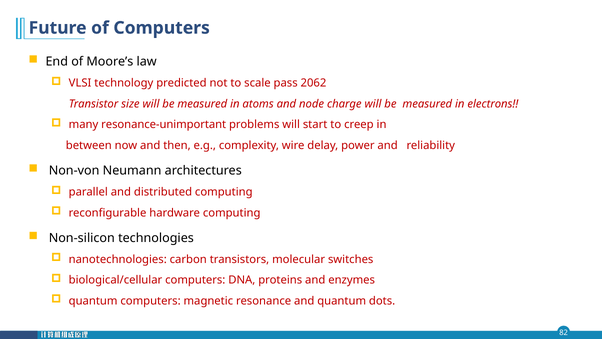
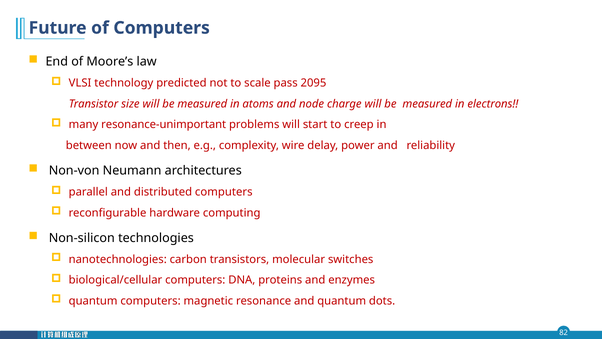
2062: 2062 -> 2095 (313, 83)
distributed computing: computing -> computers (224, 192)
